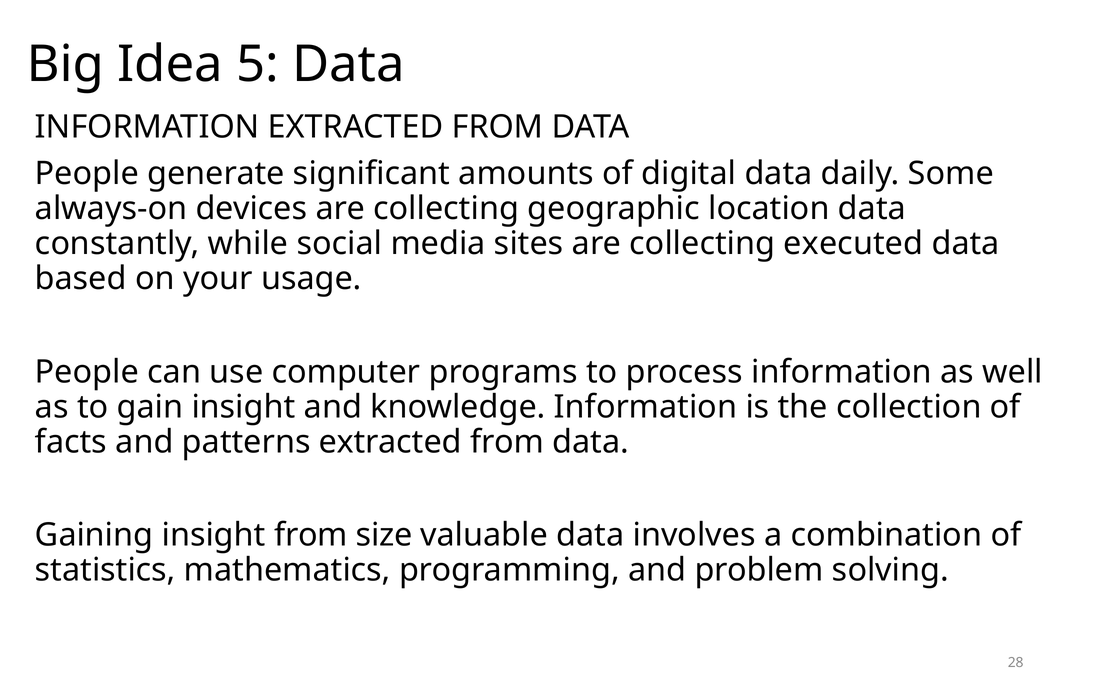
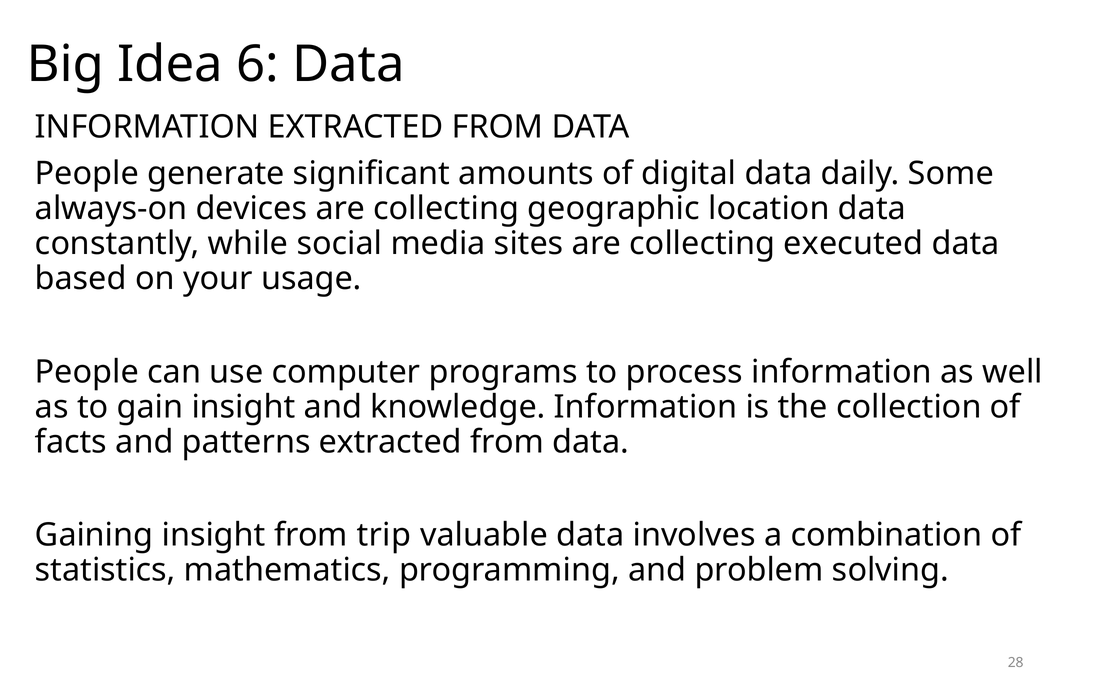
5: 5 -> 6 (258, 64)
size: size -> trip (384, 535)
